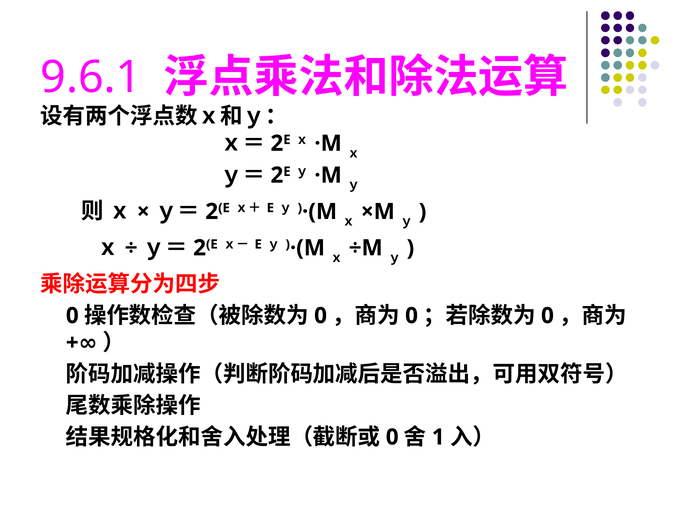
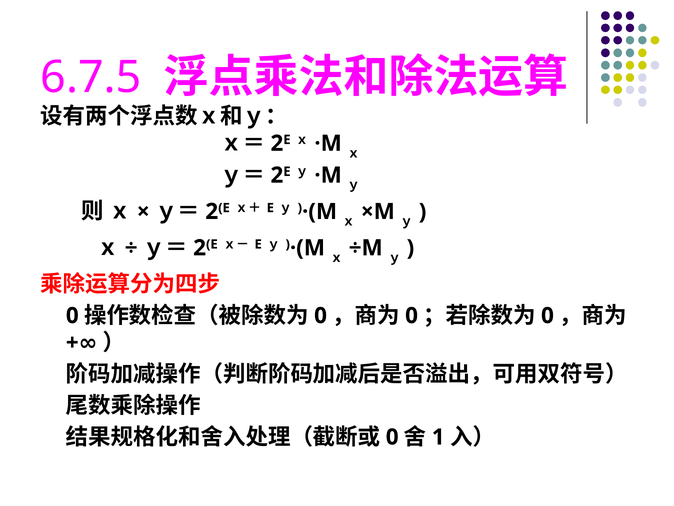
9.6.1: 9.6.1 -> 6.7.5 (91, 77)
